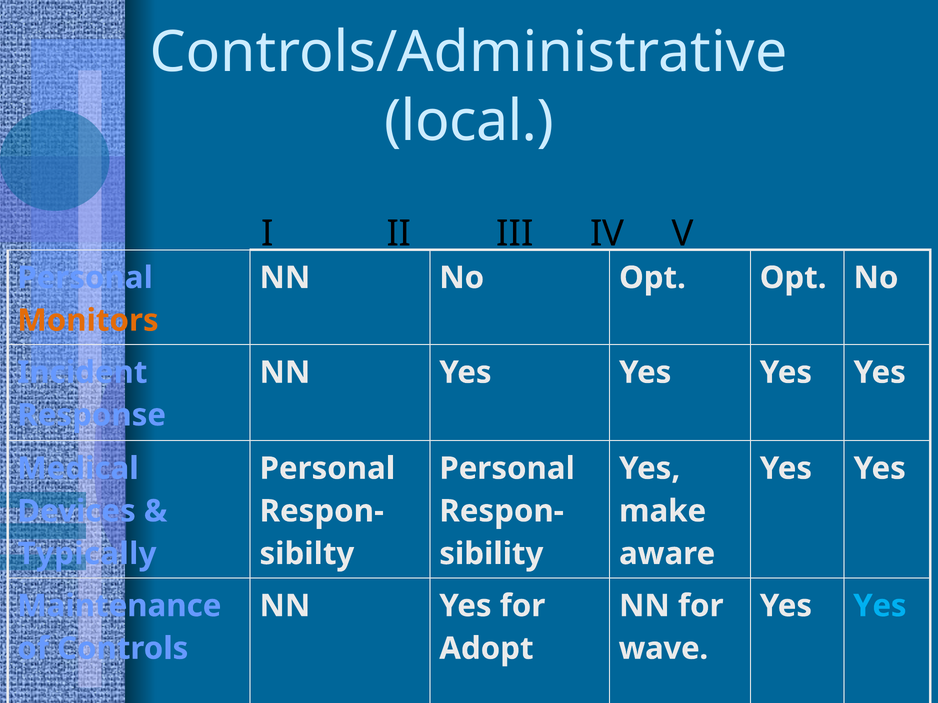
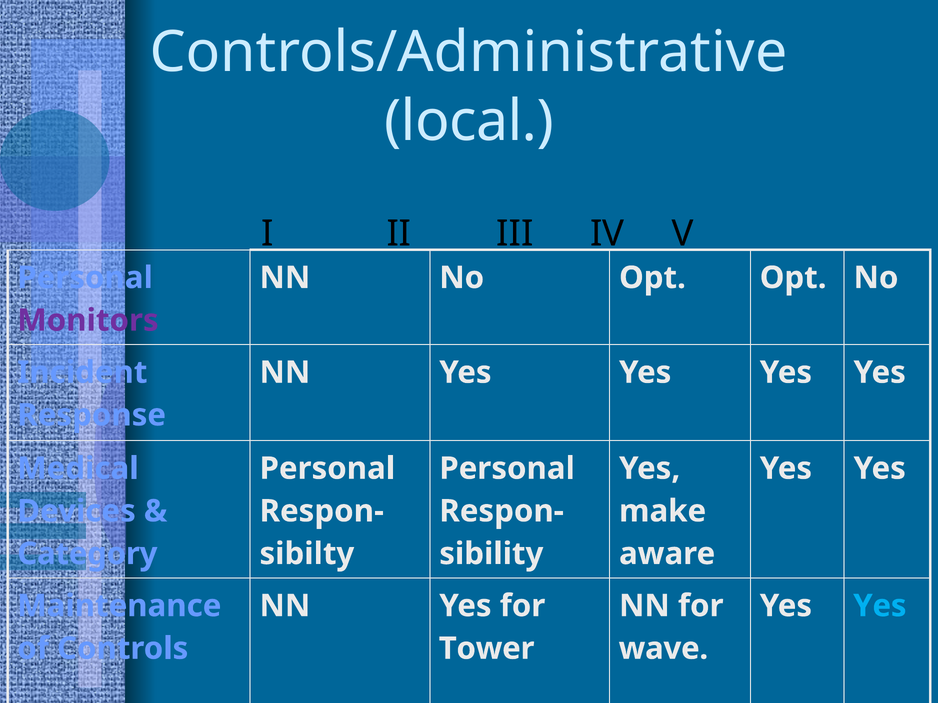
Monitors colour: orange -> purple (88, 321)
Typically: Typically -> Category (87, 554)
Adopt: Adopt -> Tower (487, 649)
